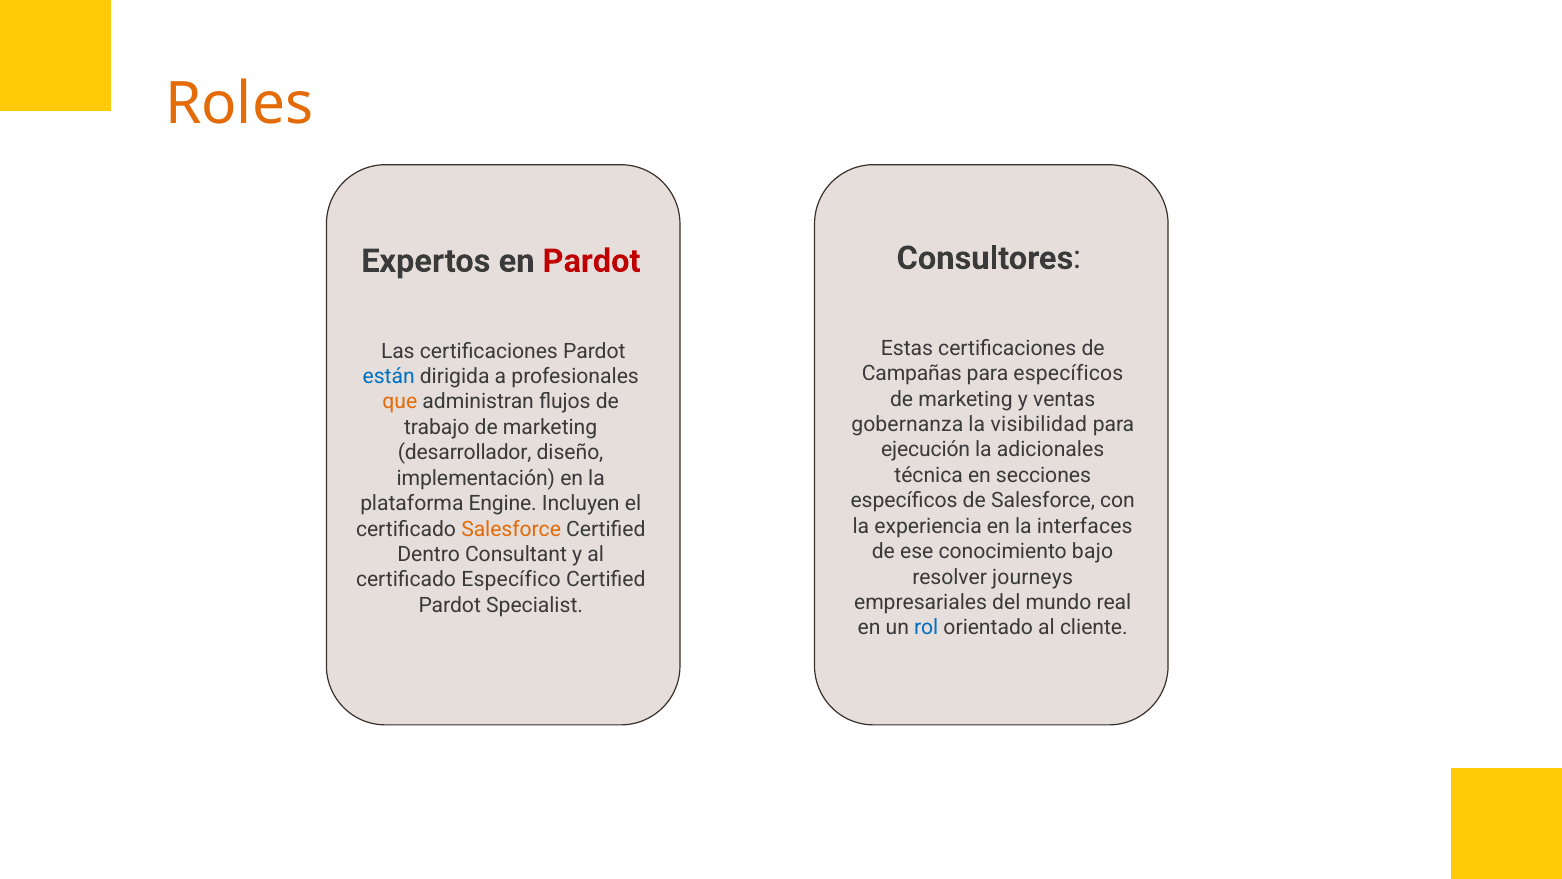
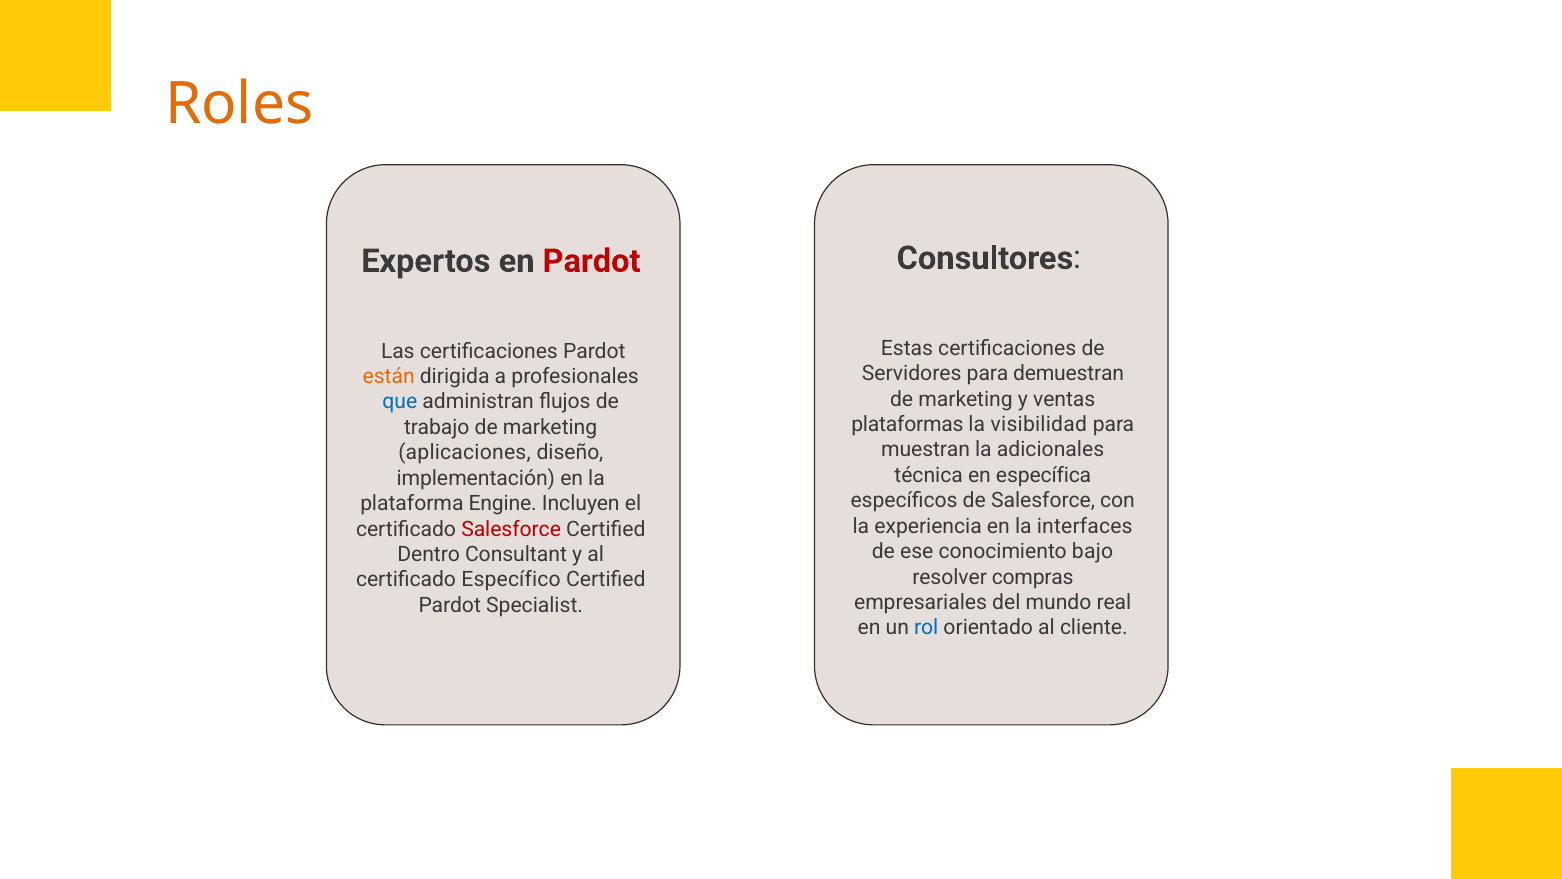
Campañas: Campañas -> Servidores (912, 374)
para específicos: específicos -> demuestran (1069, 374)
están colour: blue -> orange (389, 376)
que colour: orange -> blue (400, 402)
gobernanza: gobernanza -> plataformas (907, 424)
ejecución: ejecución -> muestran (926, 450)
desarrollador: desarrollador -> aplicaciones (464, 453)
secciones: secciones -> específica (1044, 475)
Salesforce colour: orange -> red (511, 529)
journeys: journeys -> compras (1033, 577)
